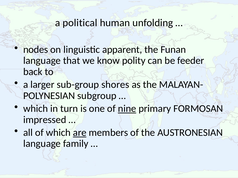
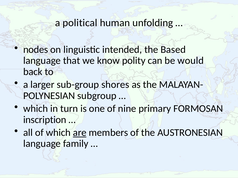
apparent: apparent -> intended (122, 50)
Funan: Funan -> Based (173, 50)
feeder: feeder -> would (191, 61)
nine underline: present -> none (127, 109)
impressed: impressed -> inscription (45, 120)
